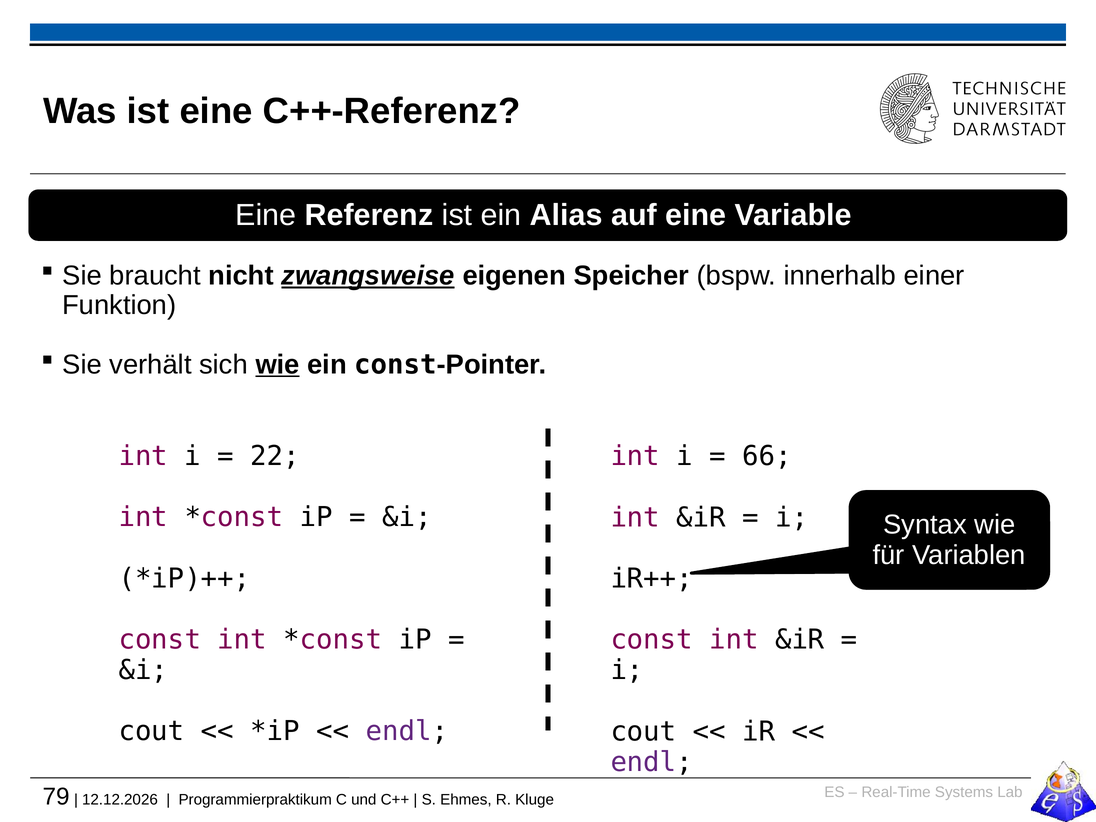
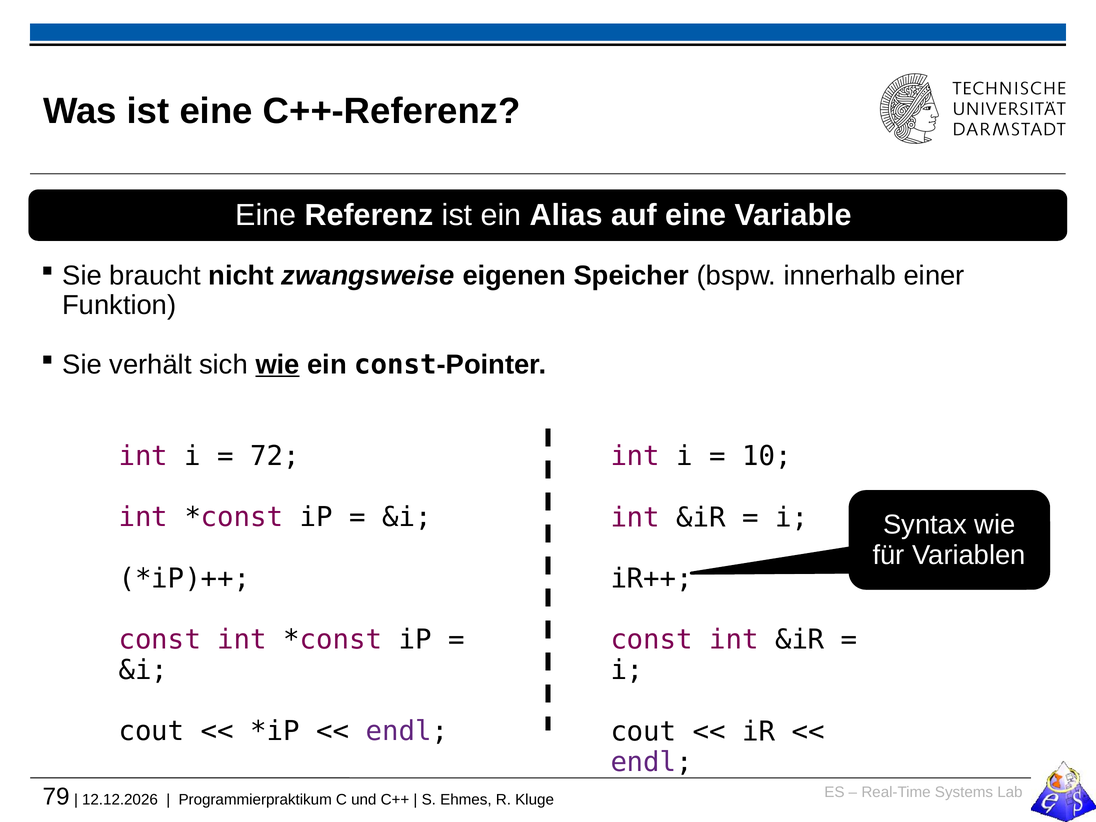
zwangsweise underline: present -> none (368, 276)
22: 22 -> 72 (275, 456)
66: 66 -> 10 (767, 456)
